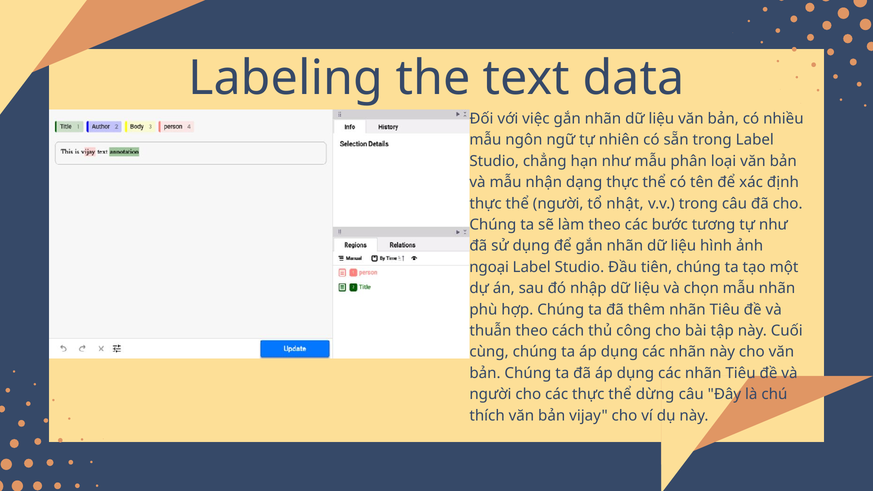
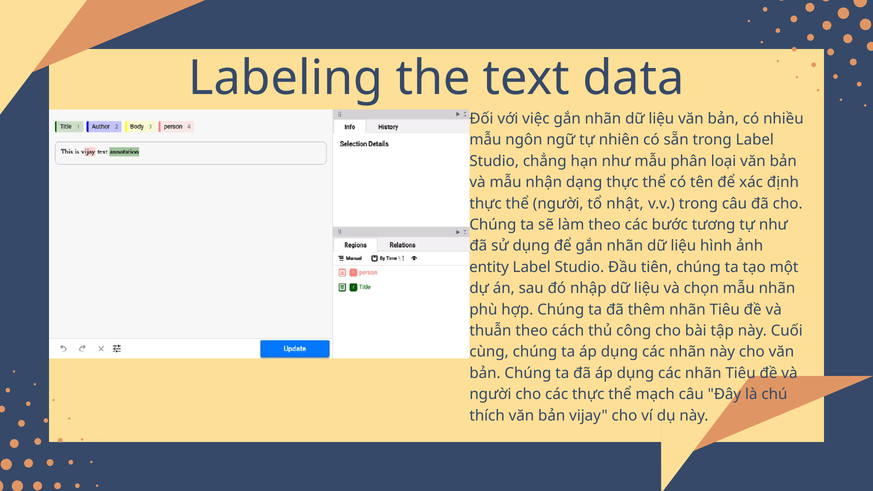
ngoại: ngoại -> entity (489, 267)
dừng: dừng -> mạch (655, 394)
